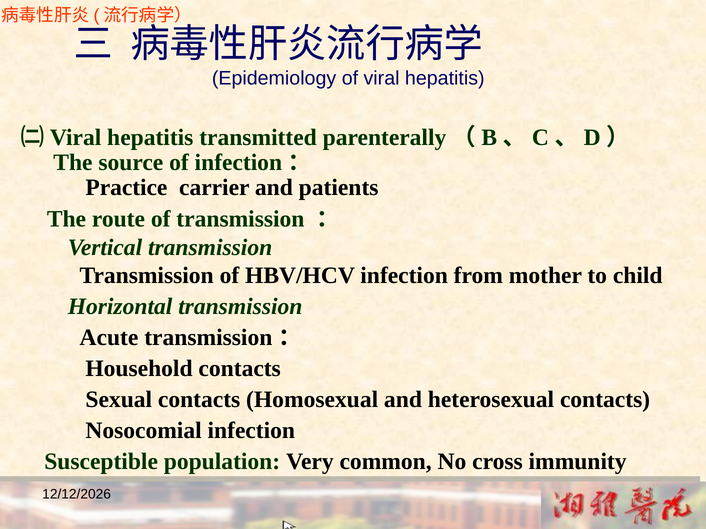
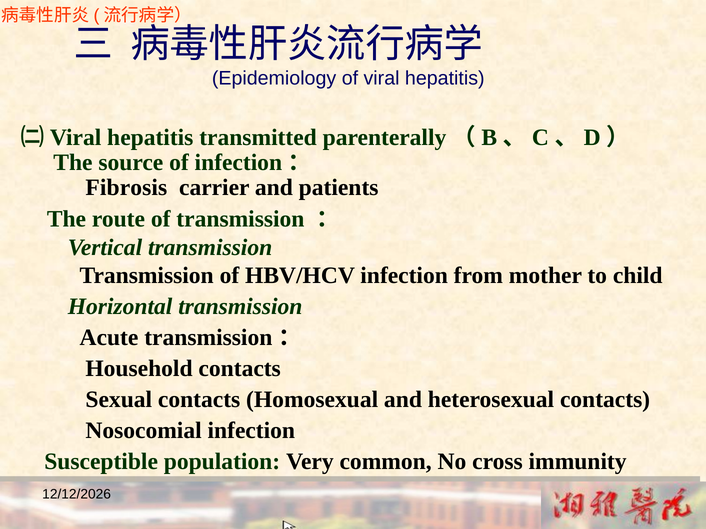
Practice: Practice -> Fibrosis (126, 188)
